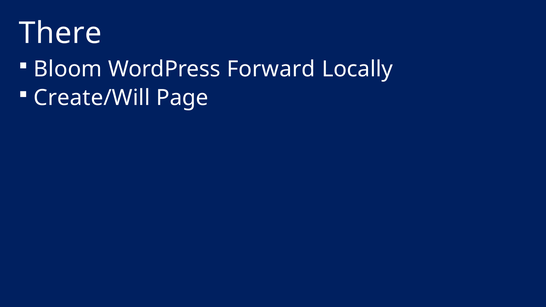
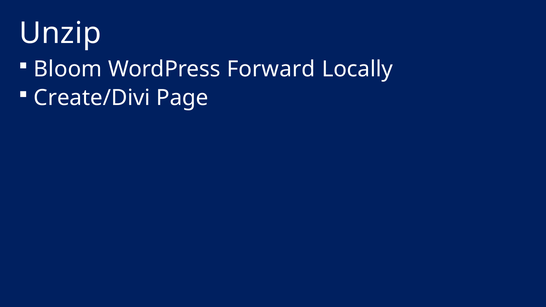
There: There -> Unzip (60, 33)
Create/Will: Create/Will -> Create/Divi (92, 98)
